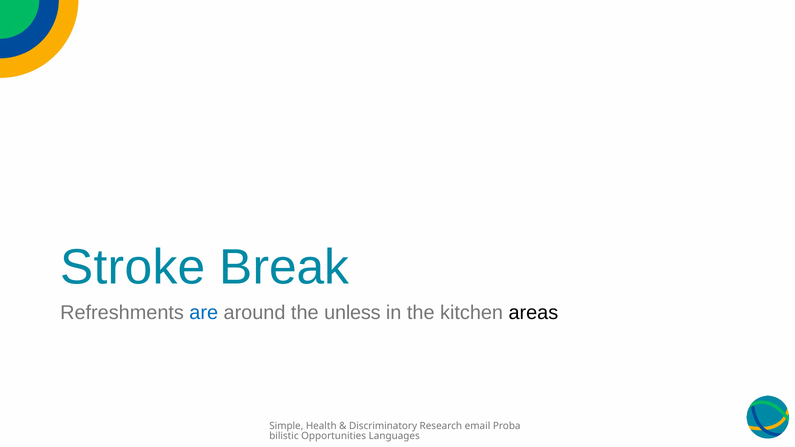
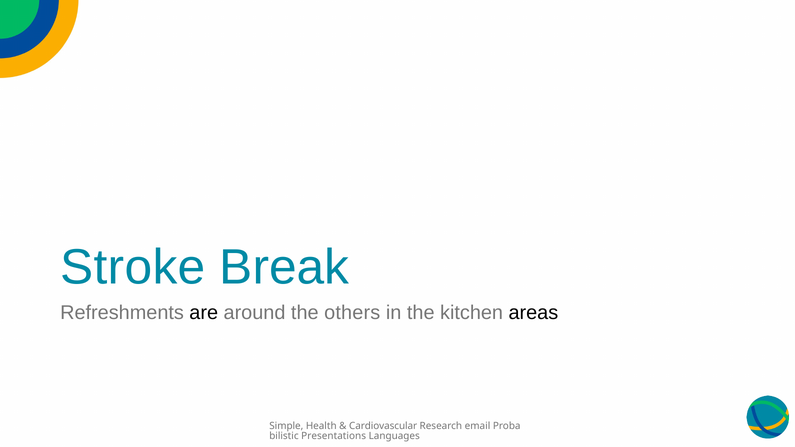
are colour: blue -> black (204, 313)
unless: unless -> others (352, 313)
Discriminatory: Discriminatory -> Cardiovascular (383, 426)
Opportunities: Opportunities -> Presentations (334, 436)
